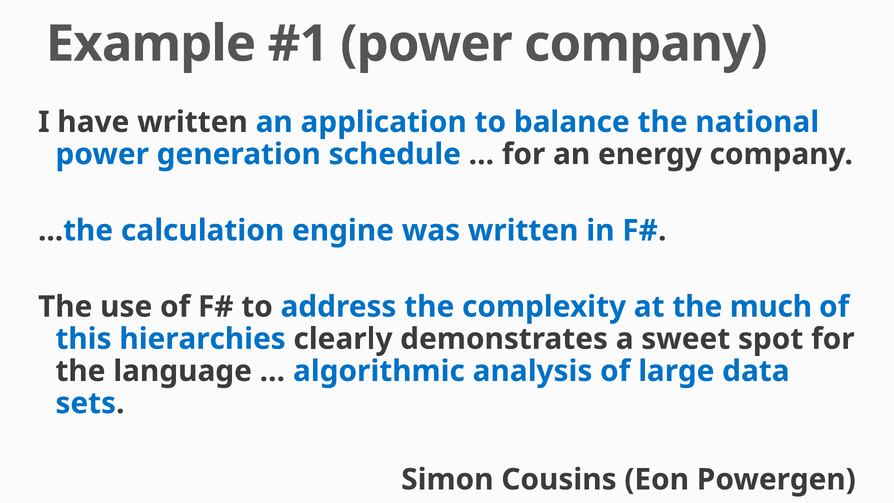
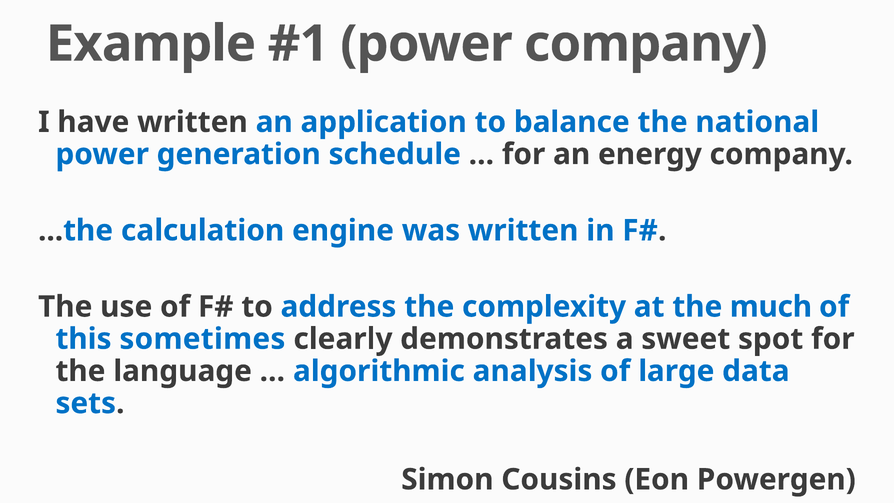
hierarchies: hierarchies -> sometimes (202, 339)
